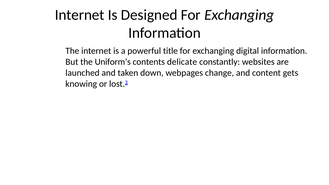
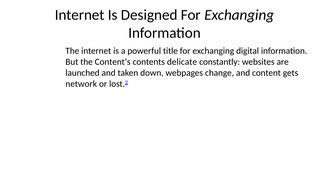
Uniform’s: Uniform’s -> Content’s (113, 62)
knowing: knowing -> network (81, 84)
